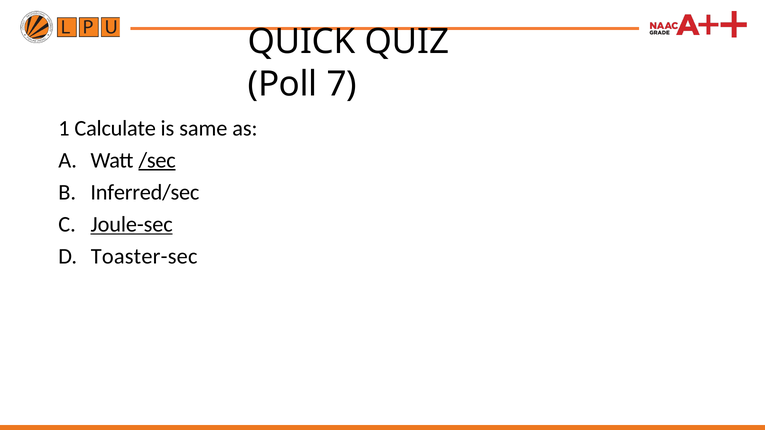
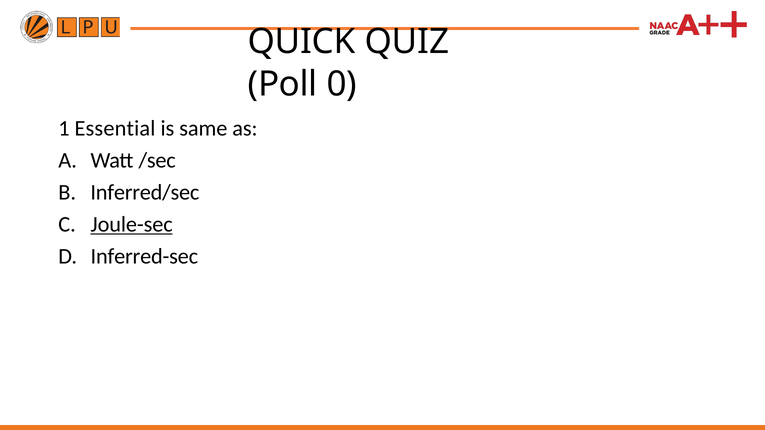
7: 7 -> 0 (342, 84)
Calculate: Calculate -> Essential (115, 128)
/sec underline: present -> none (157, 160)
Toaster-sec: Toaster-sec -> Inferred-sec (144, 257)
